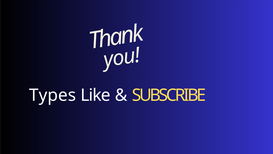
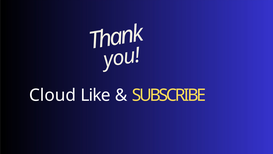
Types: Types -> Cloud (53, 95)
